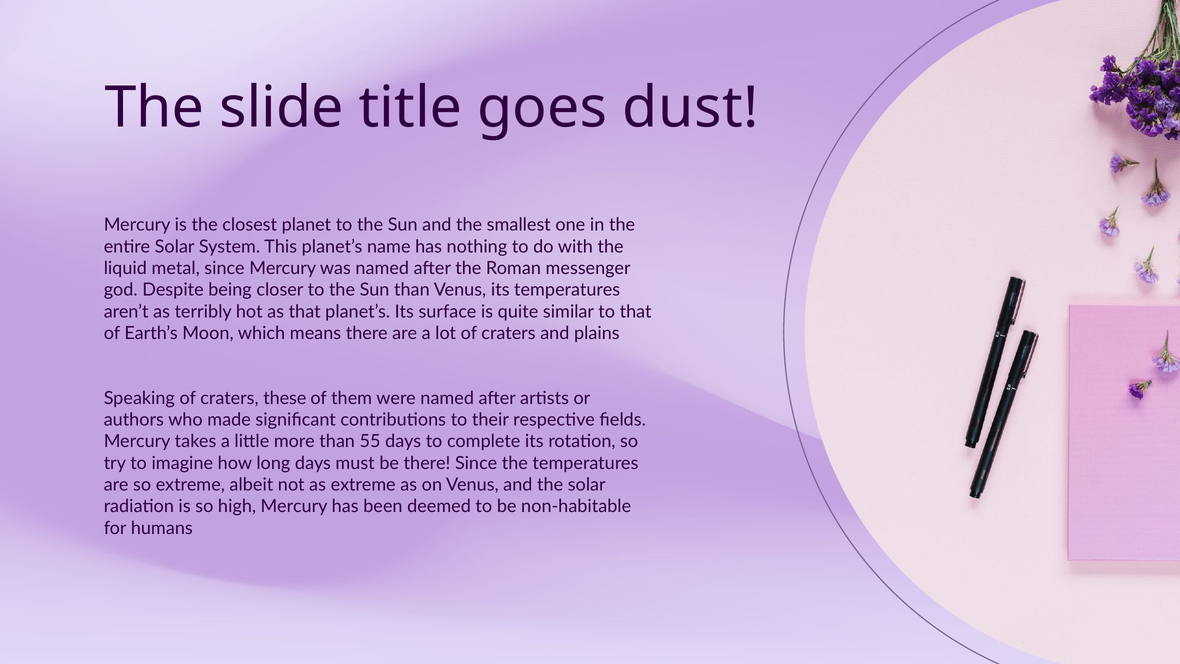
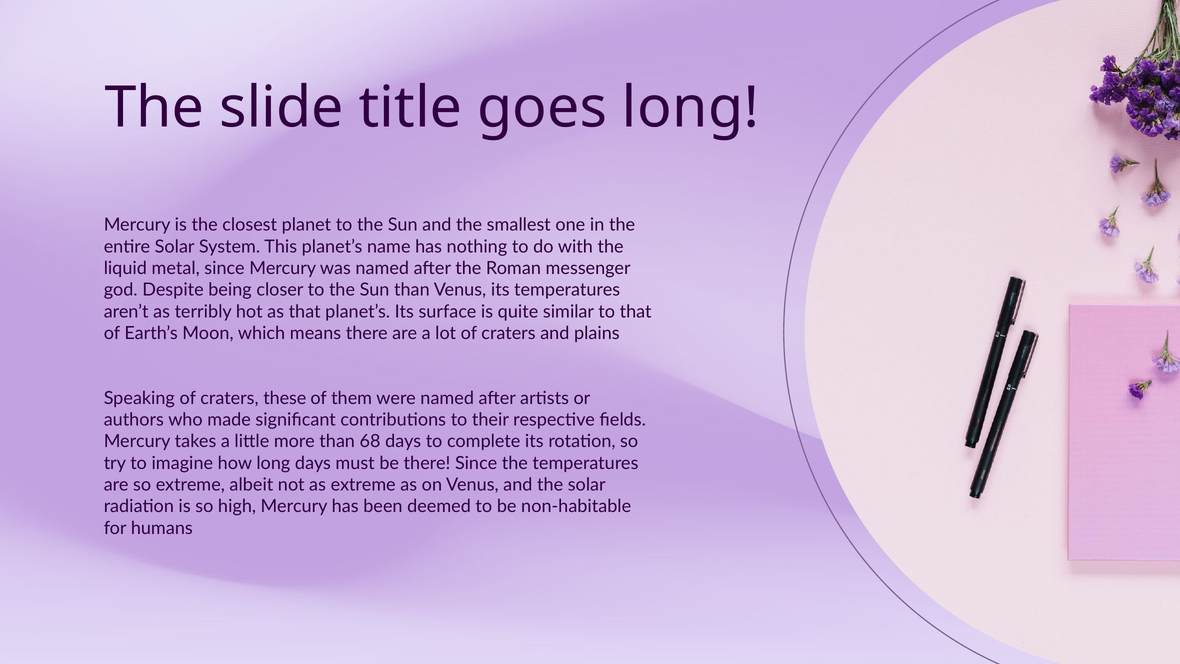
goes dust: dust -> long (691, 108)
55: 55 -> 68 (370, 441)
